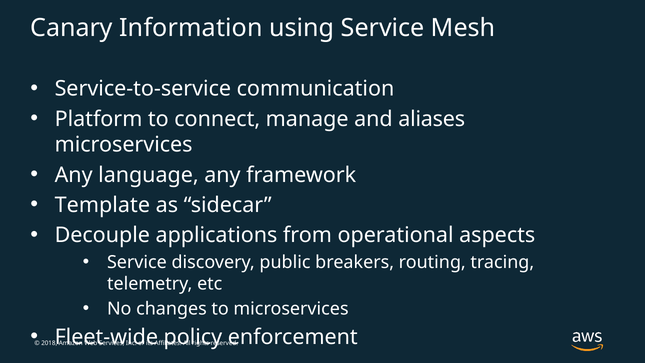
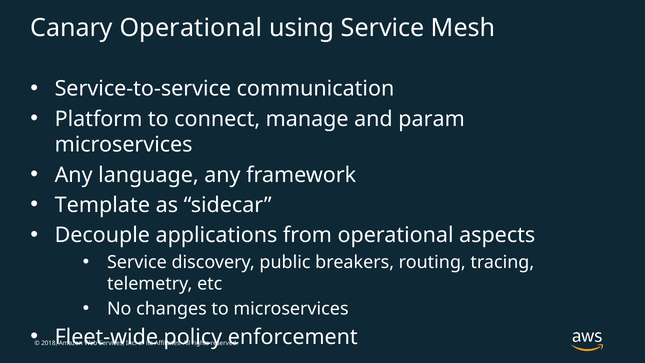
Canary Information: Information -> Operational (191, 28)
aliases: aliases -> param (432, 119)
